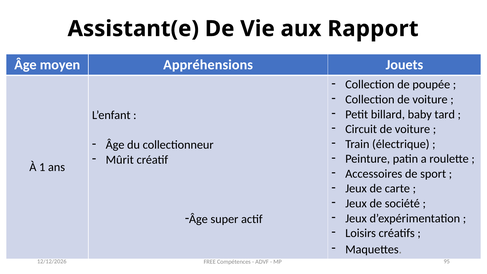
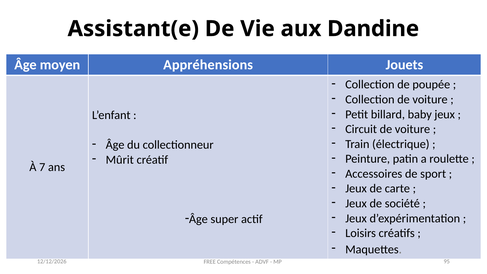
Rapport: Rapport -> Dandine (373, 29)
baby tard: tard -> jeux (445, 114)
1: 1 -> 7 (42, 167)
